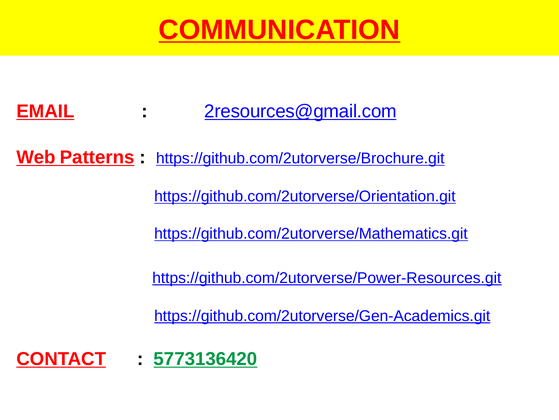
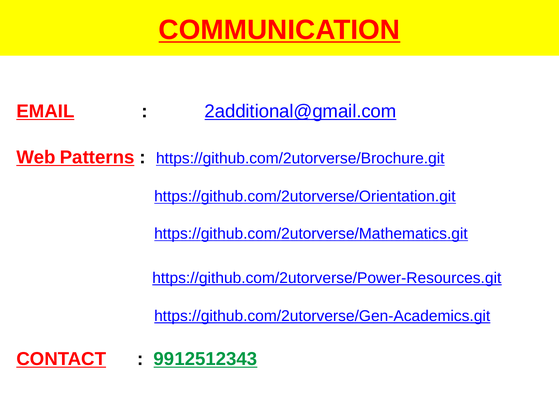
2resources@gmail.com: 2resources@gmail.com -> 2additional@gmail.com (301, 111)
5773136420: 5773136420 -> 9912512343 (205, 358)
